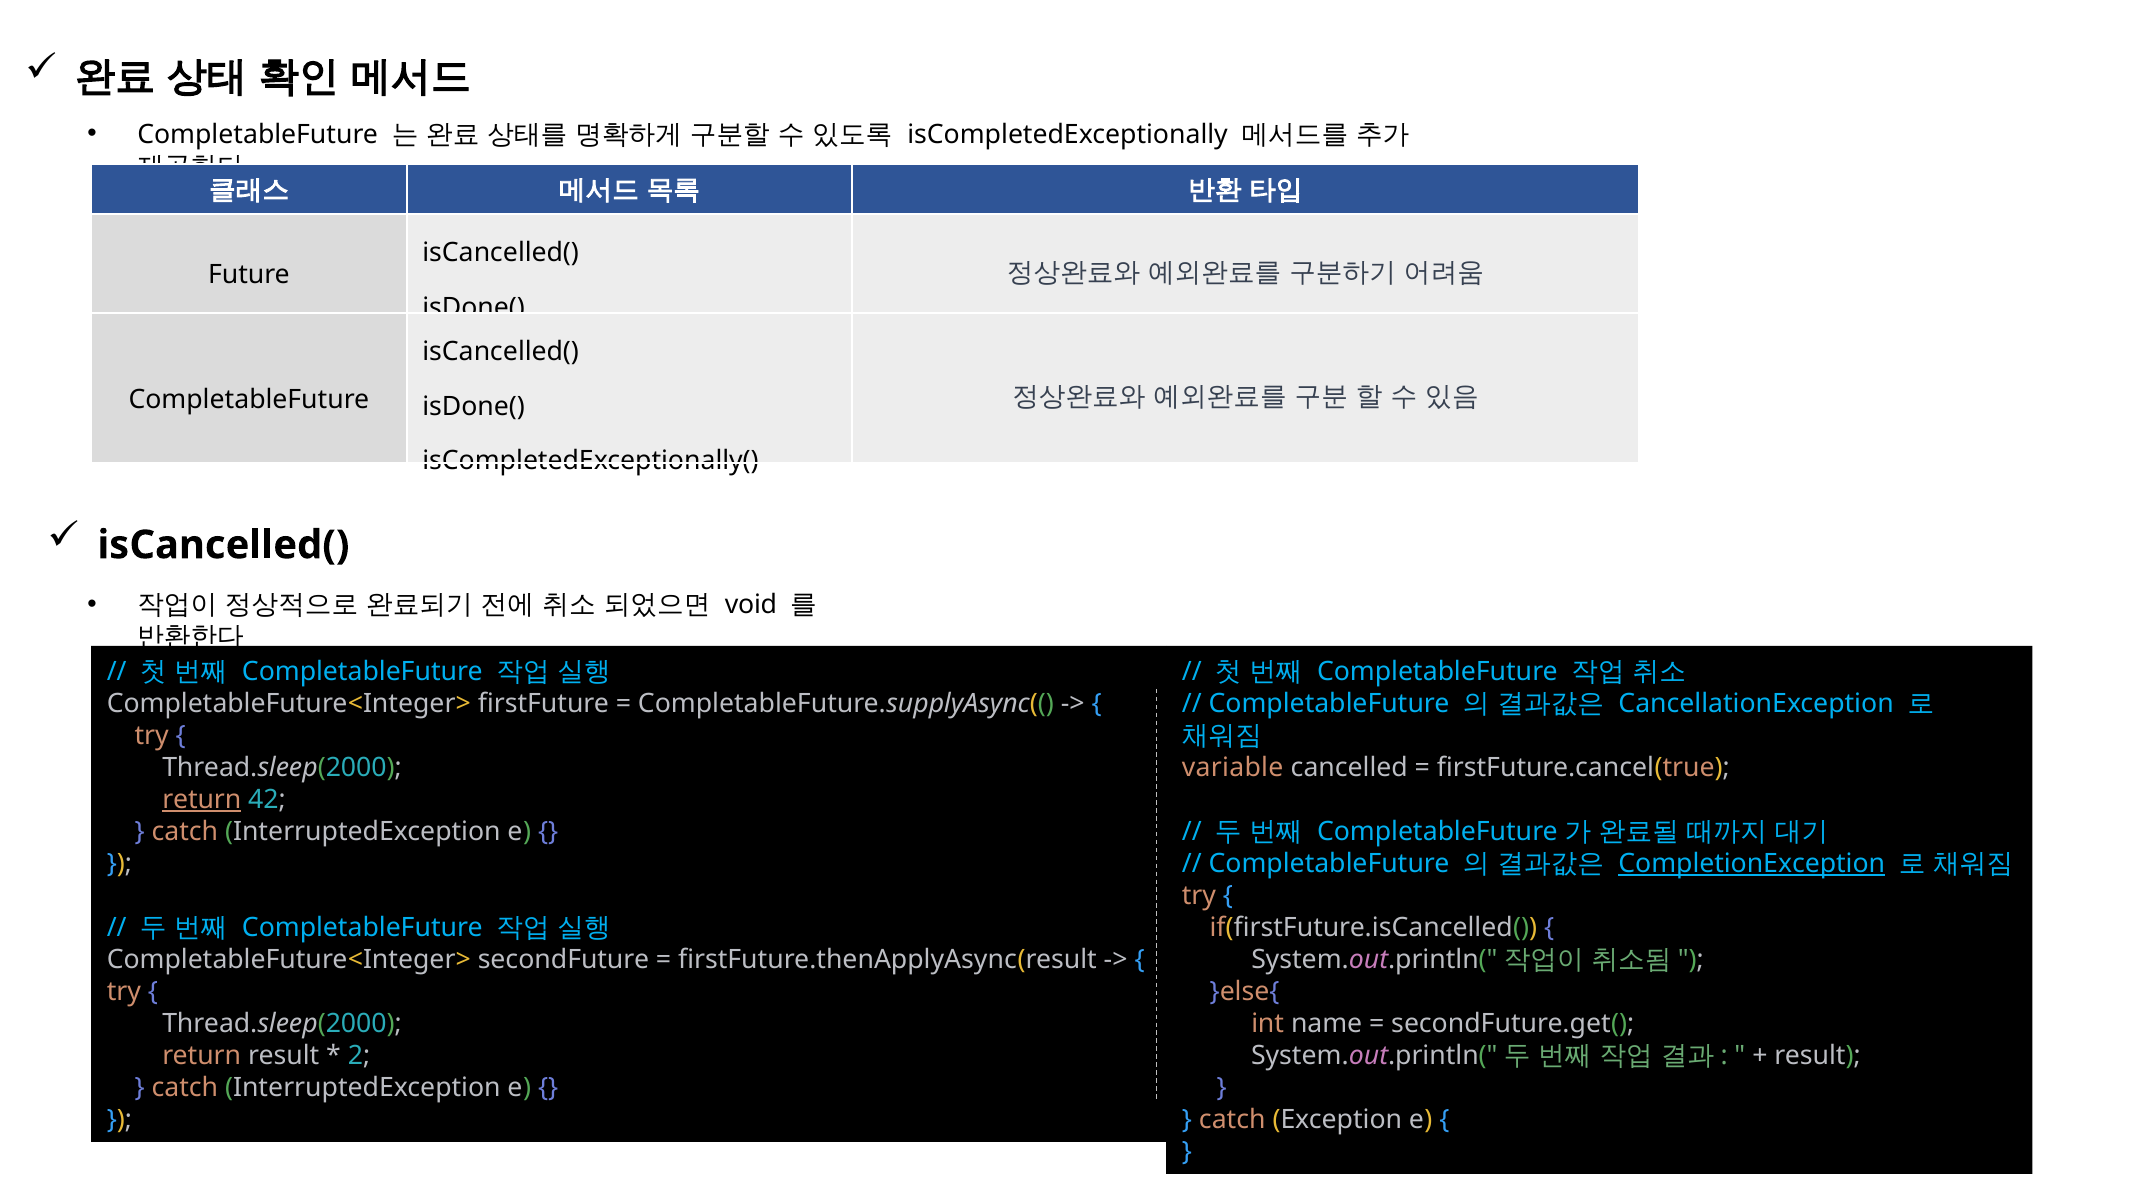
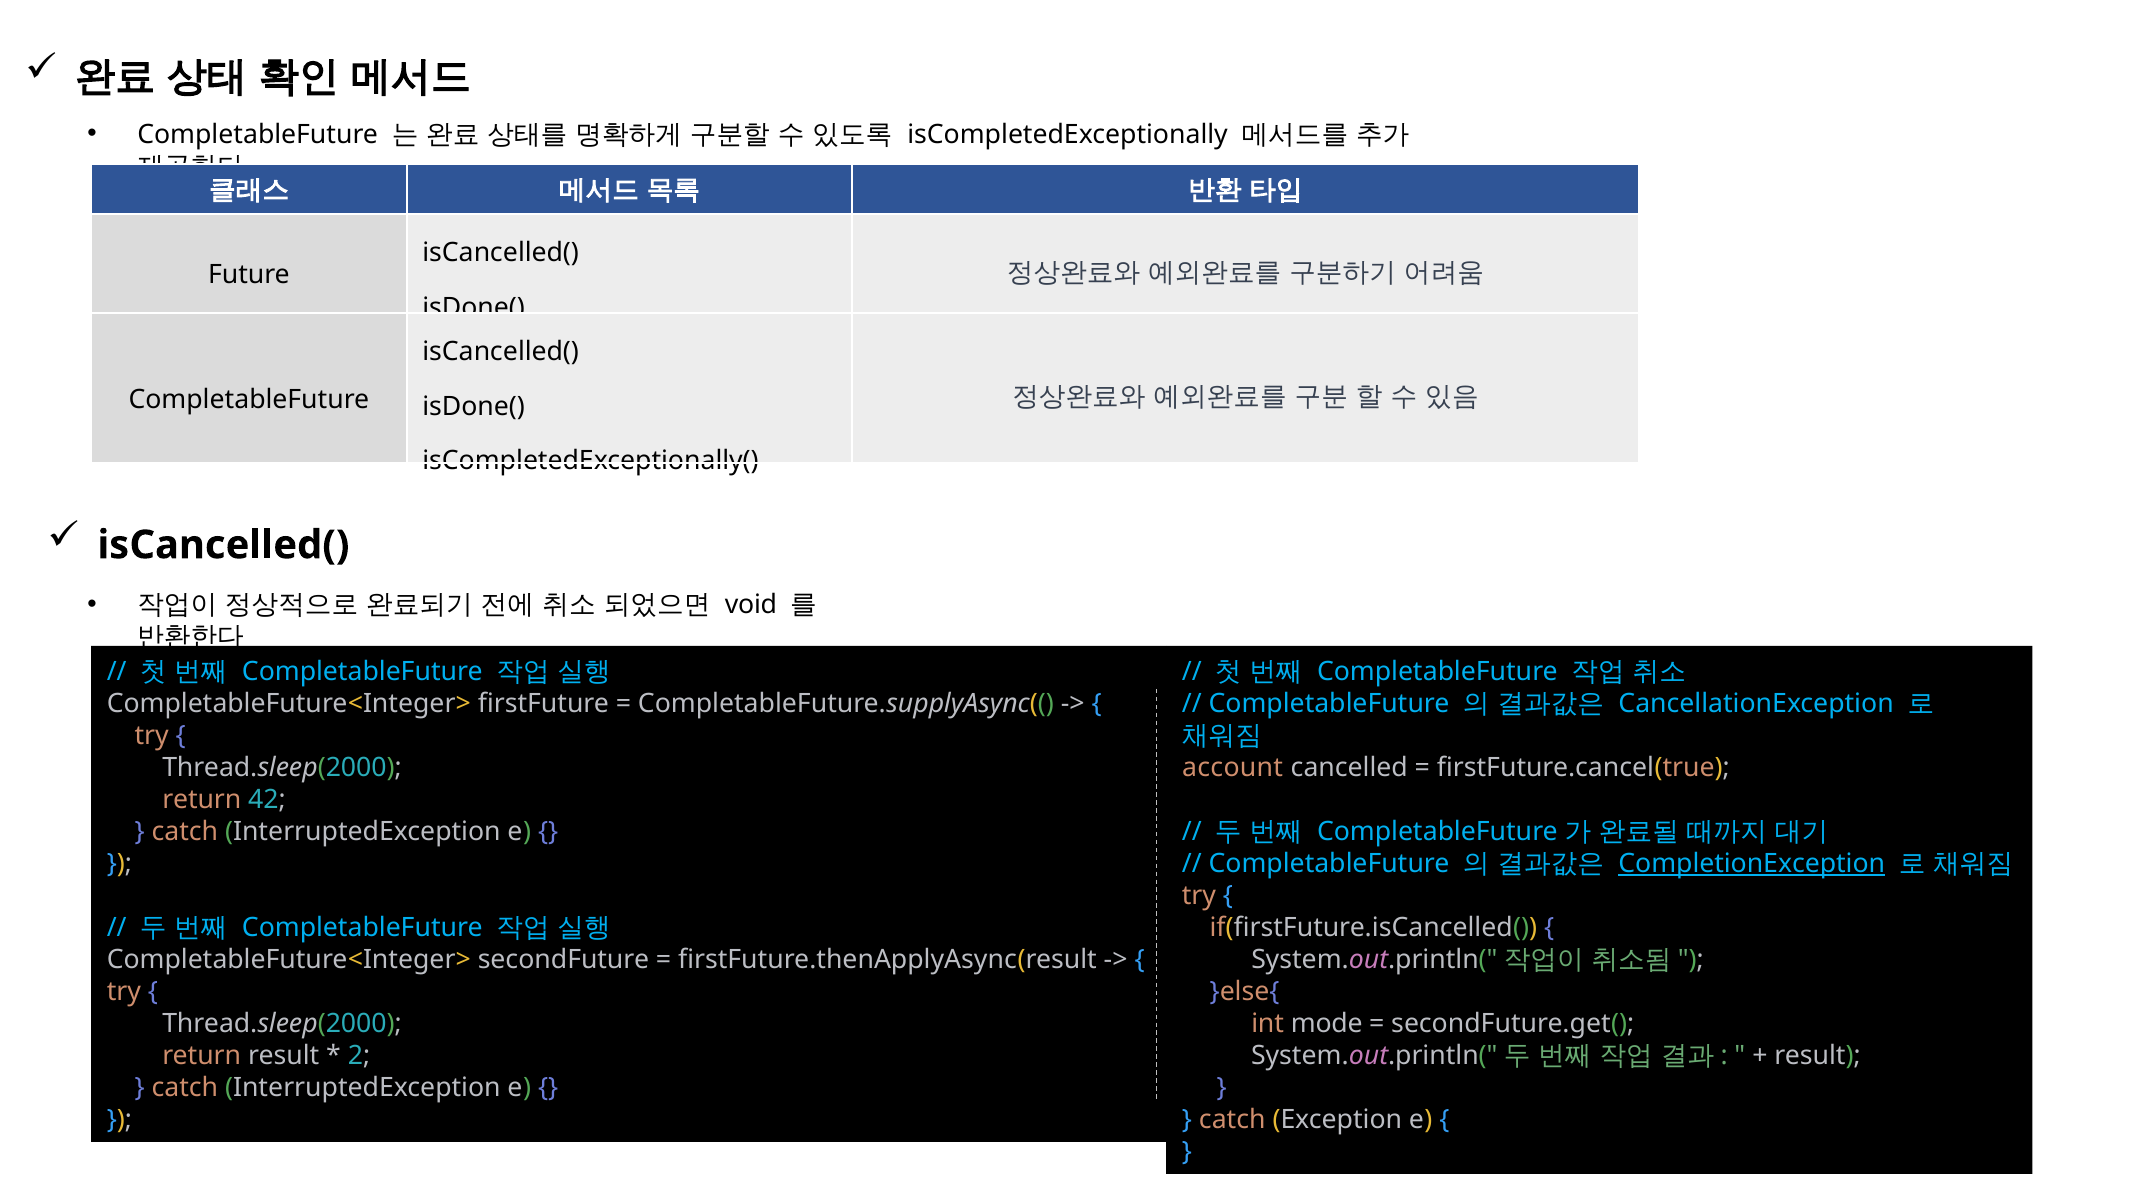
variable: variable -> account (1233, 767)
return underline: present -> none (202, 799)
name: name -> mode (1327, 1023)
